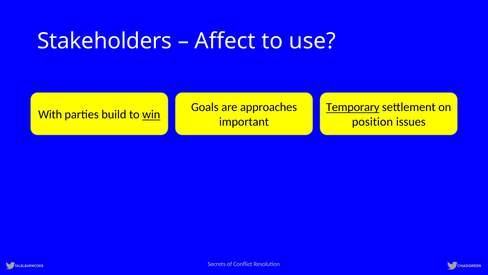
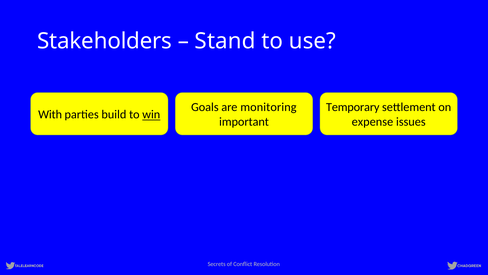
Affect: Affect -> Stand (225, 41)
approaches: approaches -> monitoring (268, 107)
Temporary underline: present -> none (353, 107)
position: position -> expense (372, 122)
